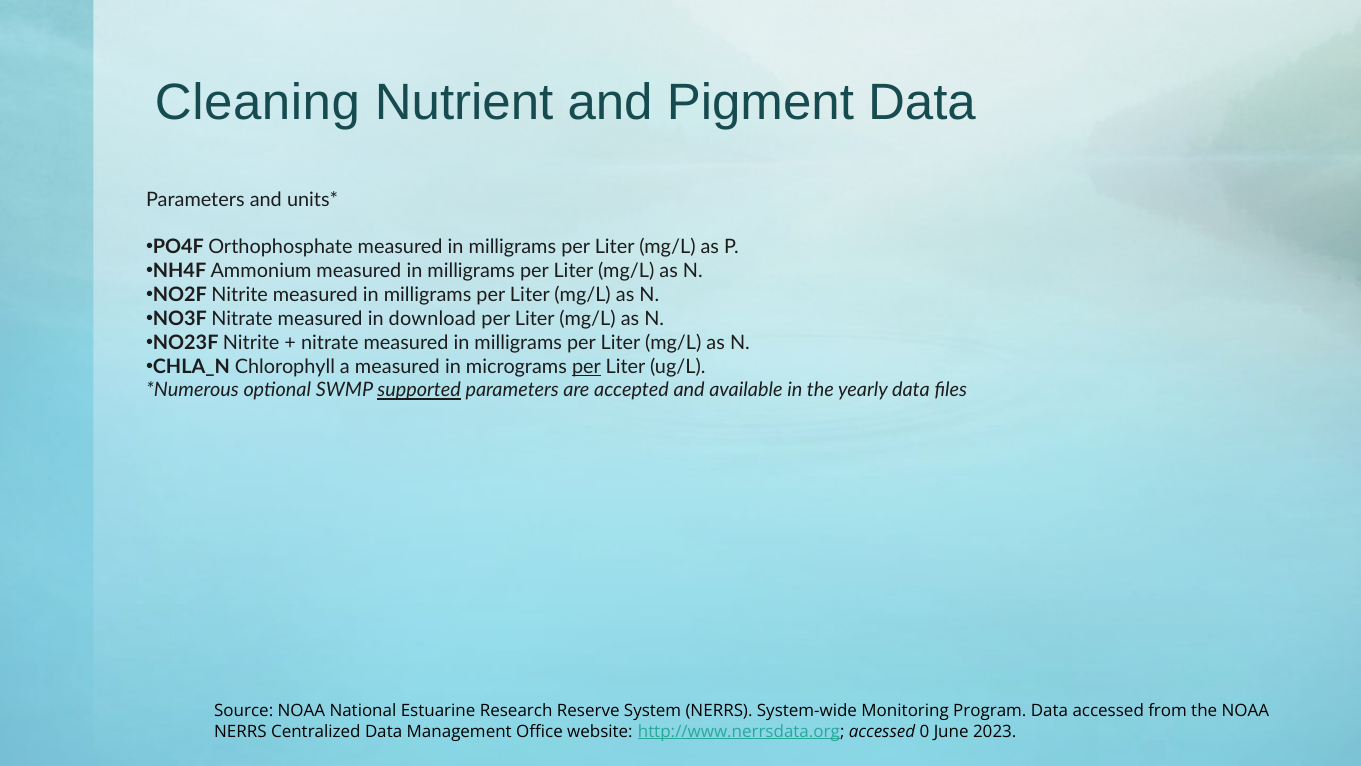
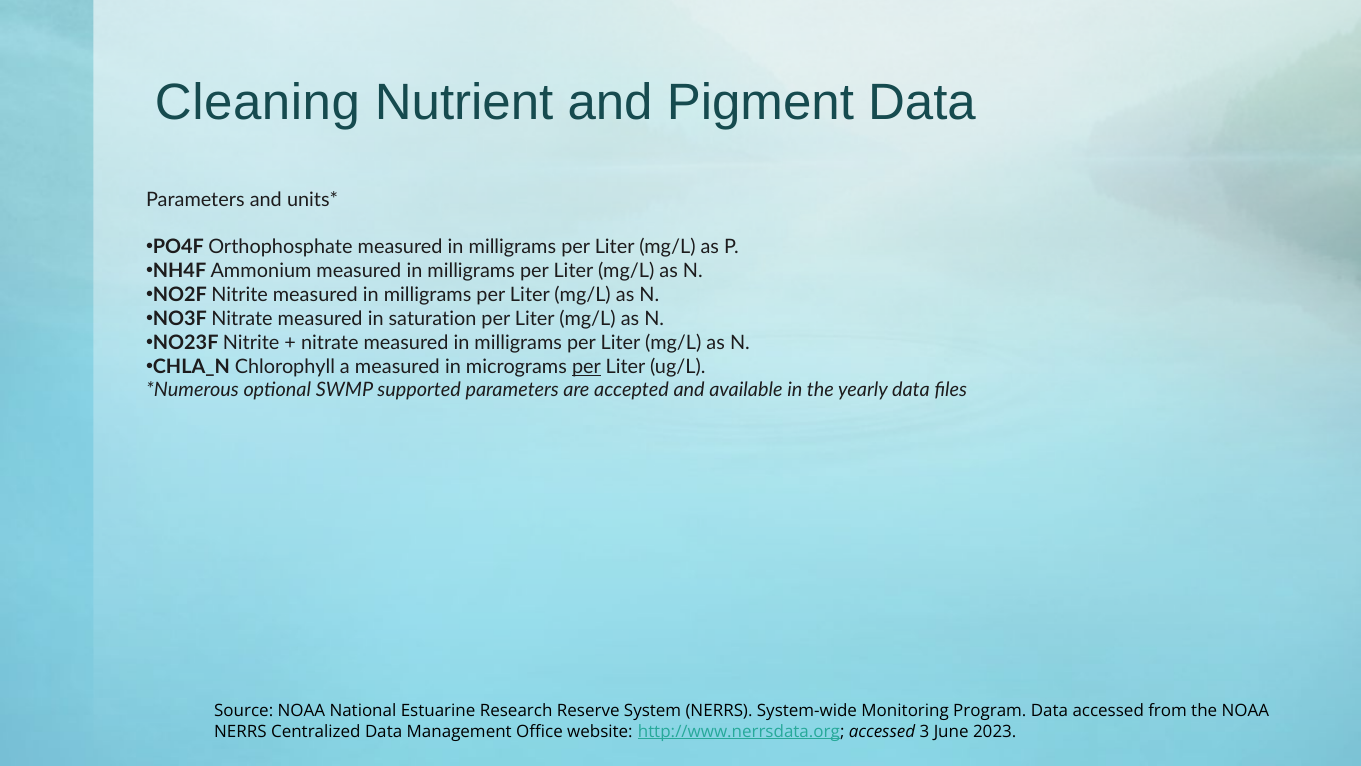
download: download -> saturation (433, 319)
supported underline: present -> none (419, 390)
0: 0 -> 3 (924, 731)
